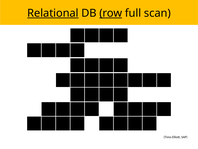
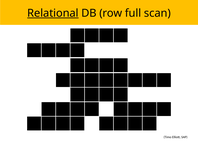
row underline: present -> none (111, 13)
